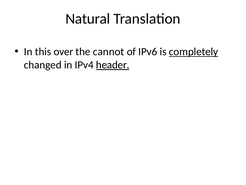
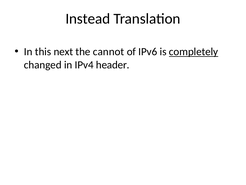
Natural: Natural -> Instead (88, 19)
over: over -> next (63, 52)
header underline: present -> none (113, 65)
